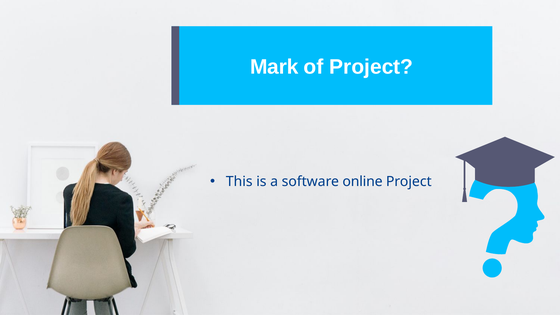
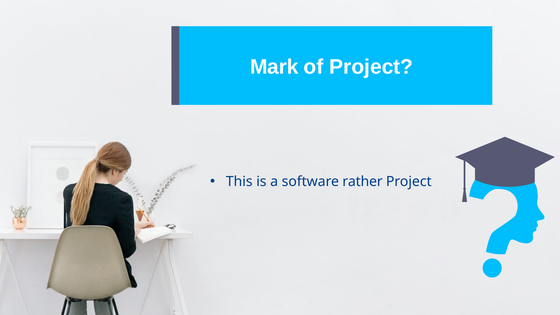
online: online -> rather (363, 182)
